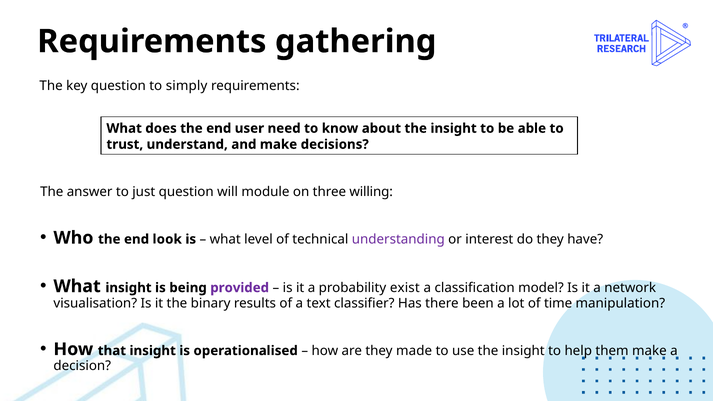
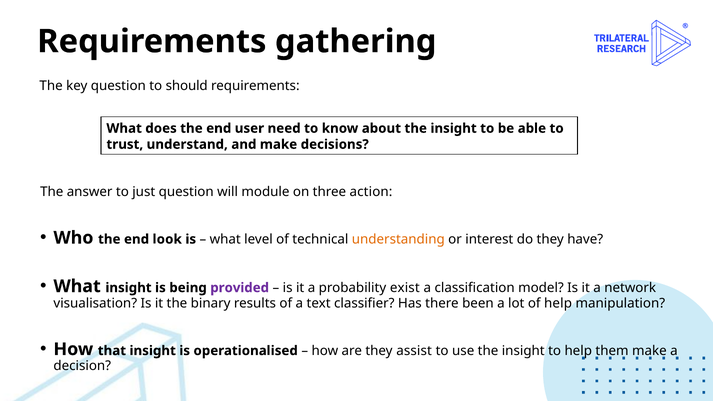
simply: simply -> should (187, 86)
willing: willing -> action (371, 192)
understanding colour: purple -> orange (398, 239)
of time: time -> help (558, 303)
made: made -> assist (414, 351)
